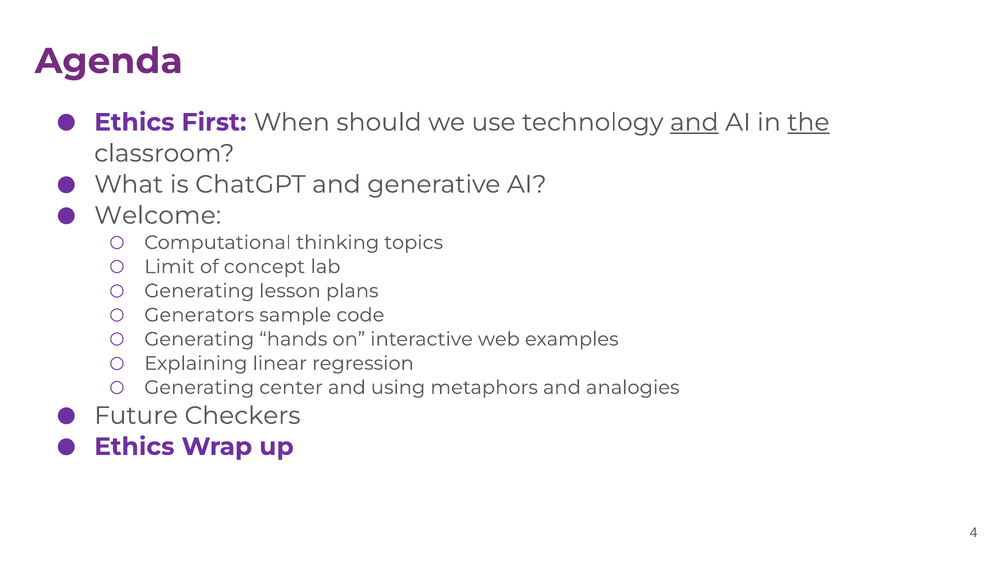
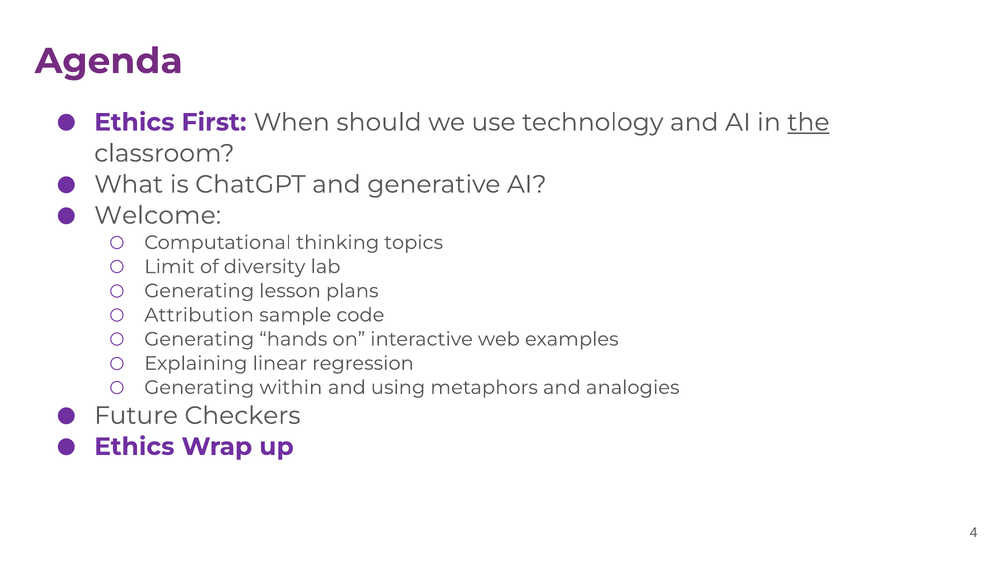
and underline: present -> none (694, 122)
concept: concept -> diversity (265, 267)
Generators: Generators -> Attribution (199, 315)
center: center -> within (291, 388)
